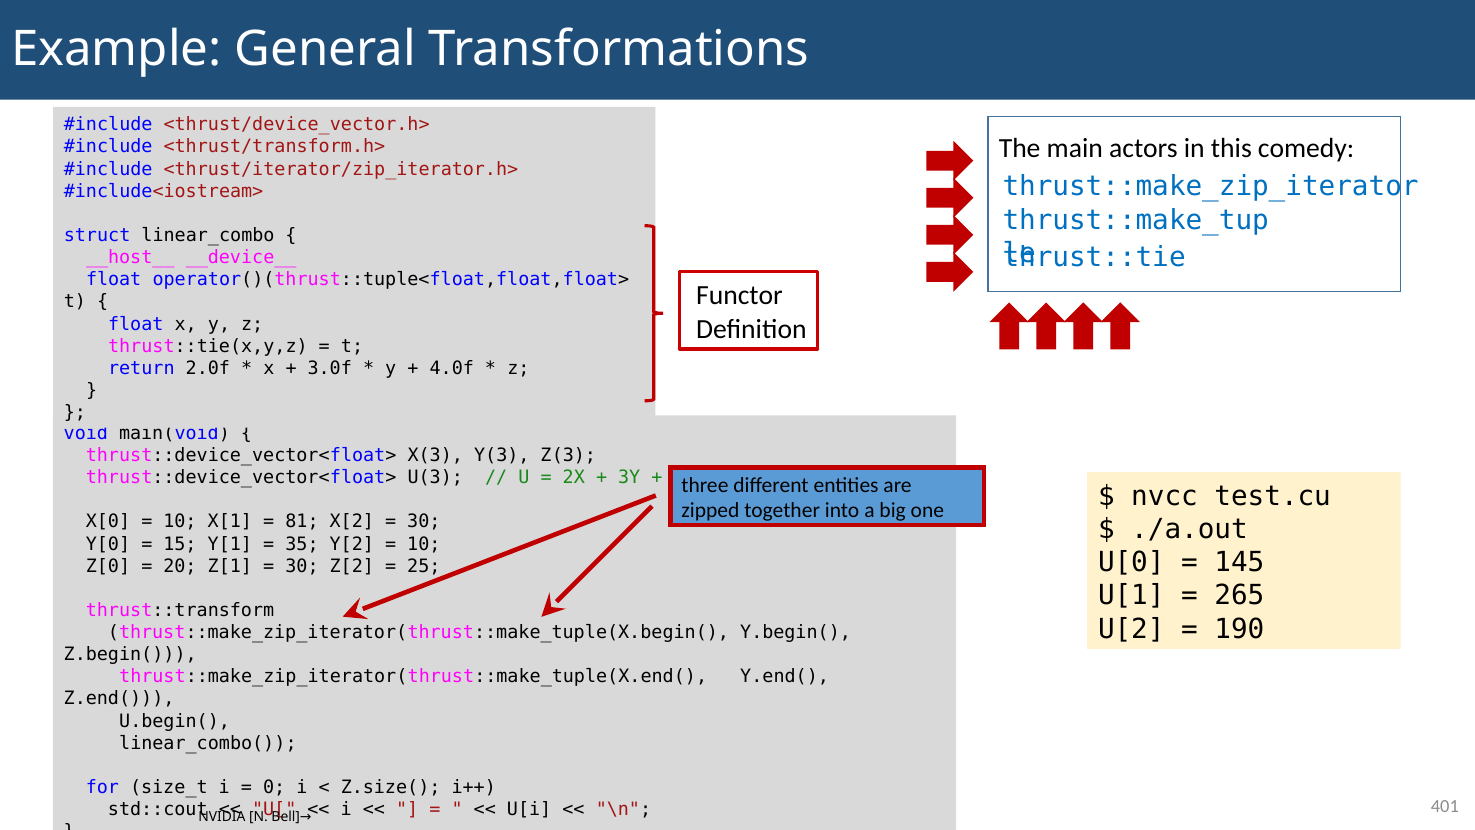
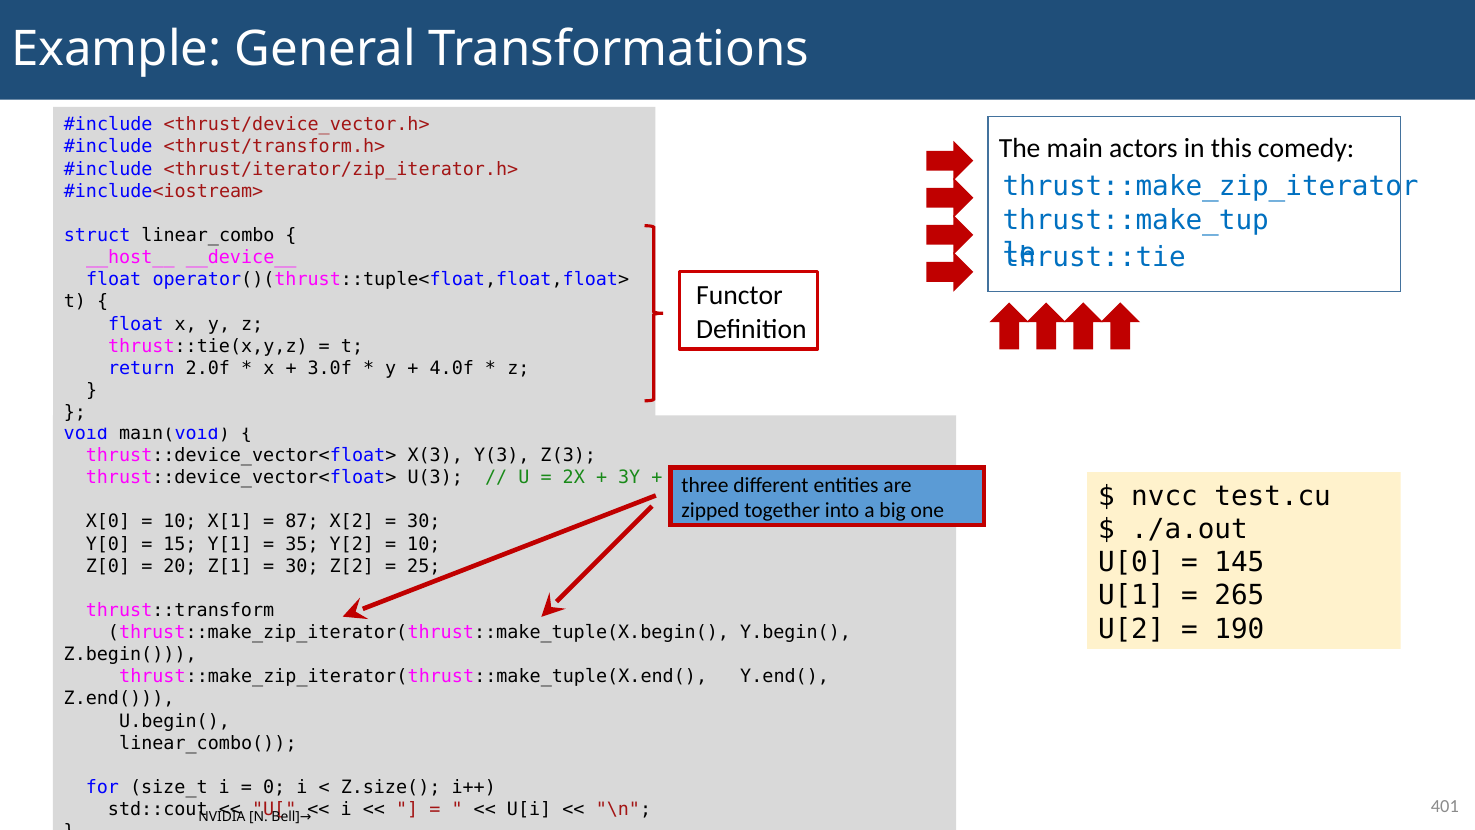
81: 81 -> 87 (302, 522)
